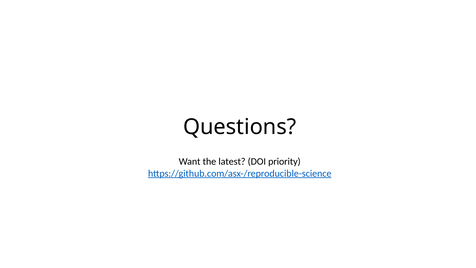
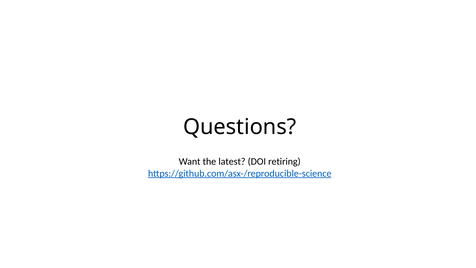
priority: priority -> retiring (284, 161)
